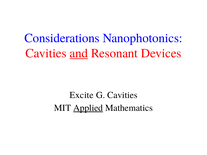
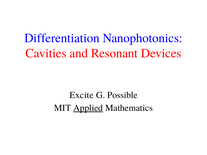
Considerations: Considerations -> Differentiation (62, 38)
and underline: present -> none (79, 53)
G Cavities: Cavities -> Possible (122, 95)
